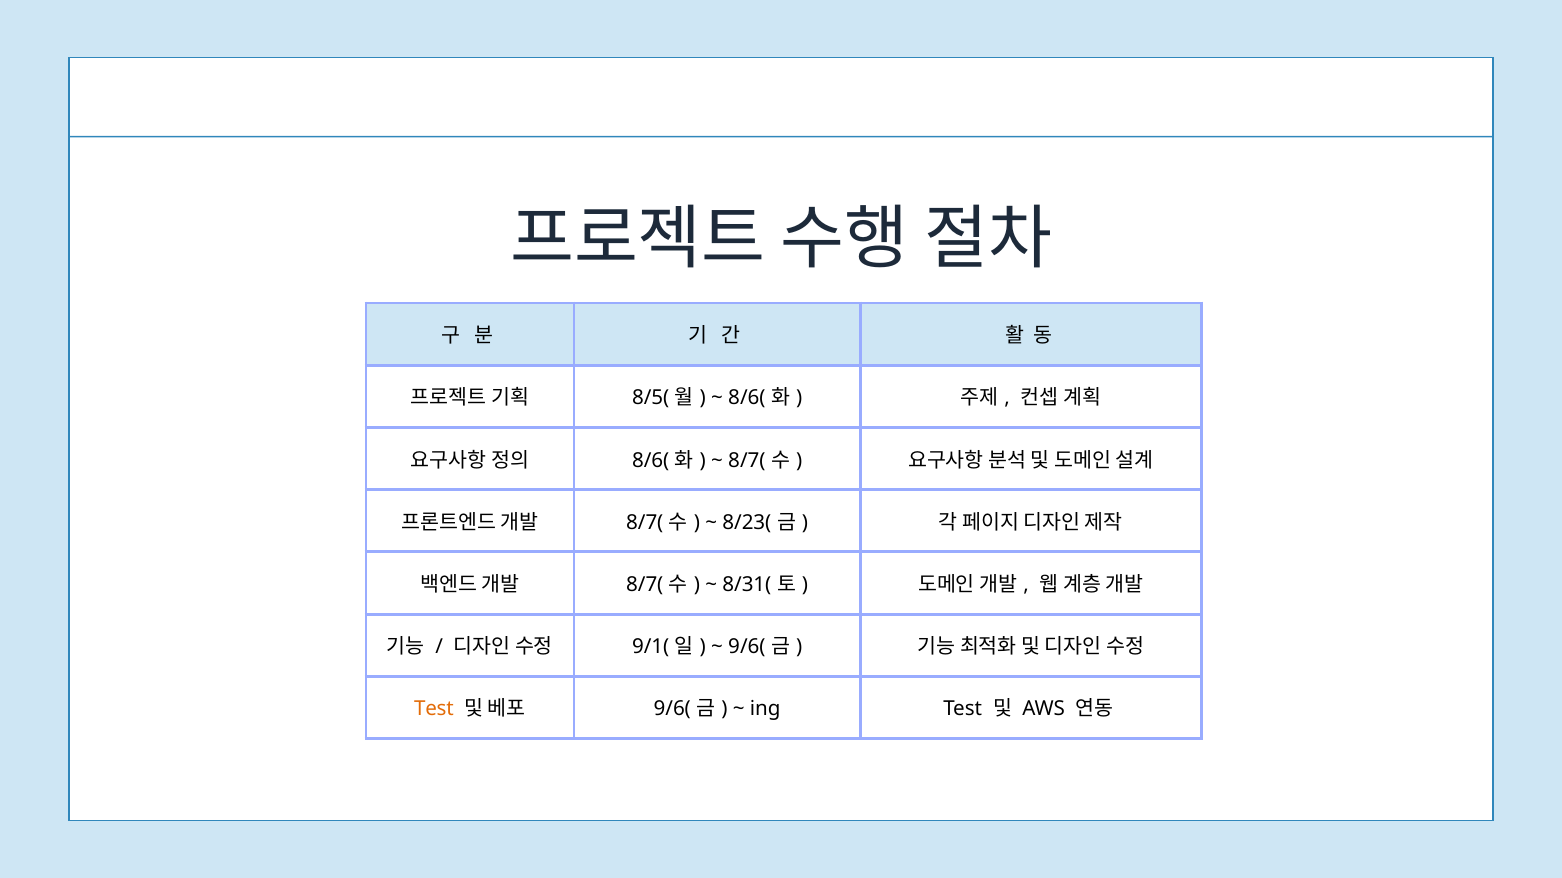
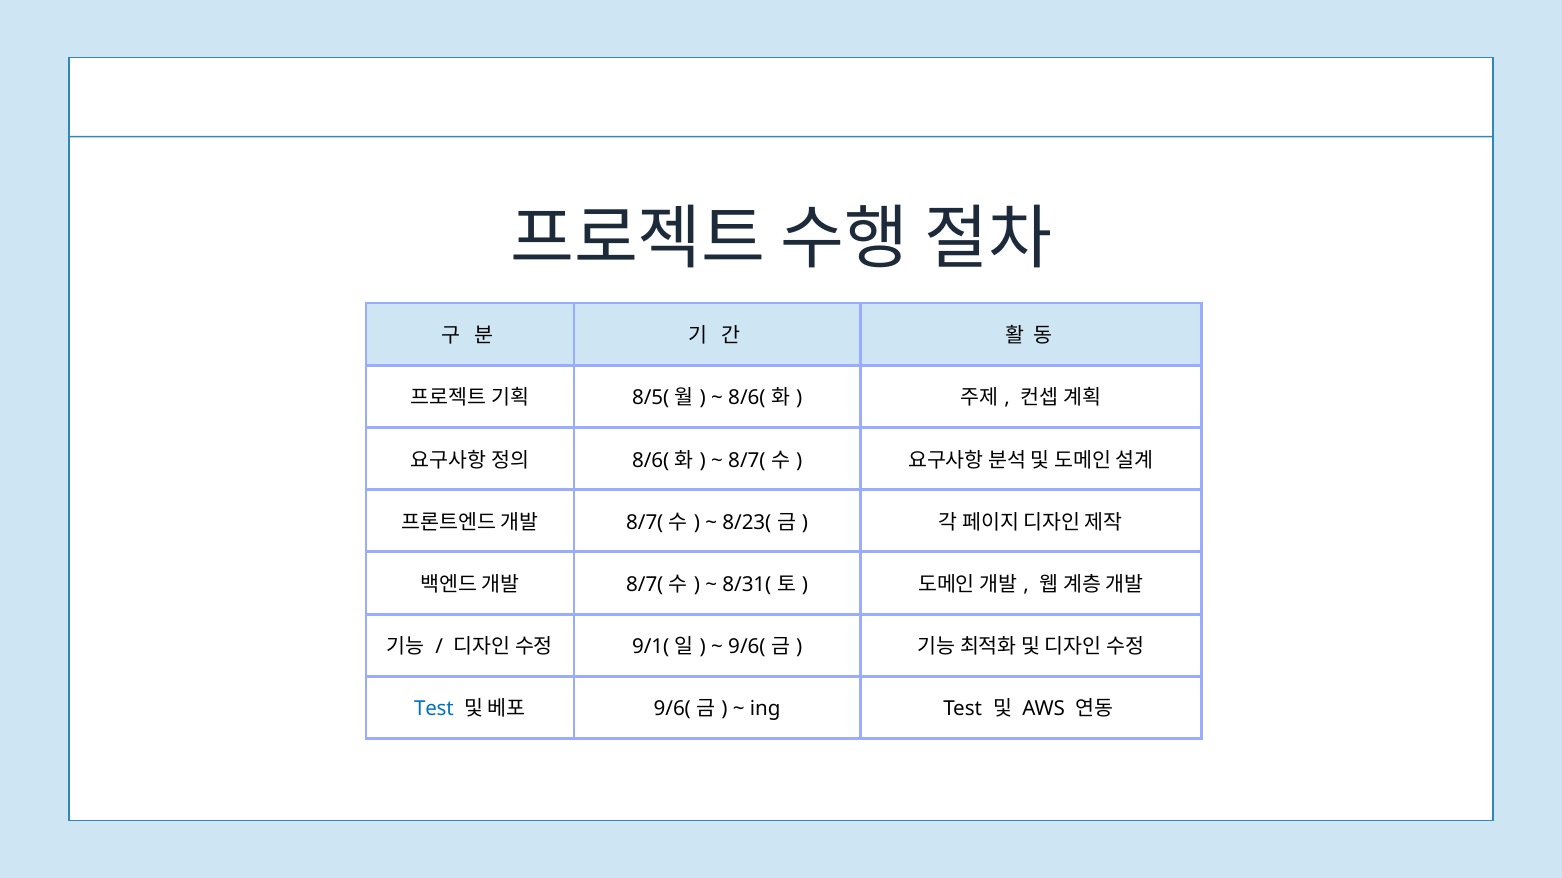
Test colour: orange -> blue (434, 710)
